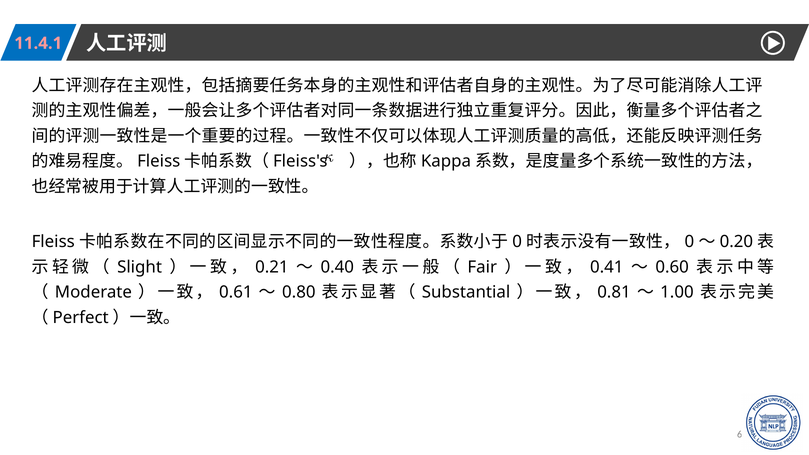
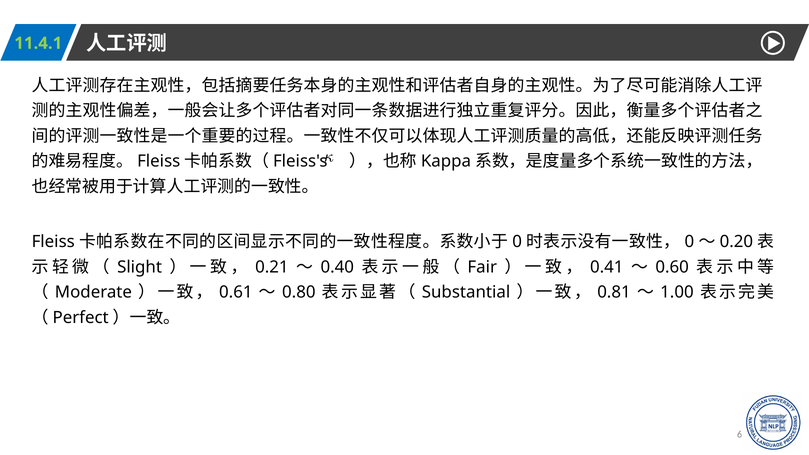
11.4.1 colour: pink -> light green (38, 43)
